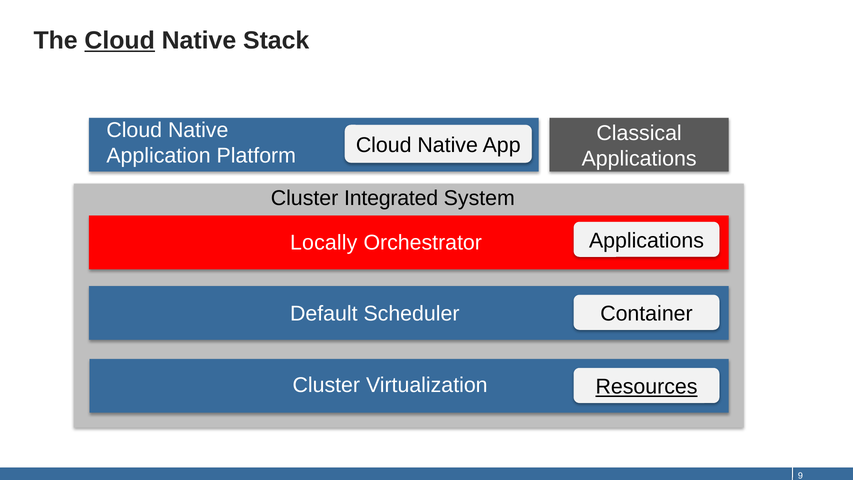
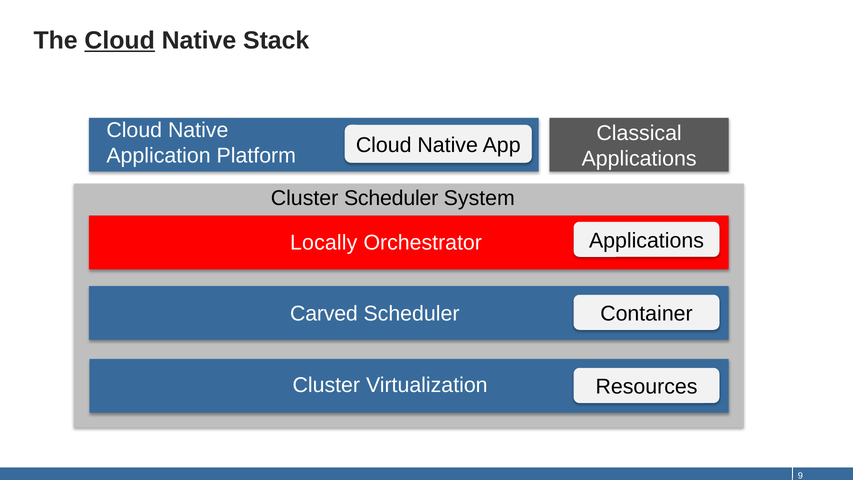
Cluster Integrated: Integrated -> Scheduler (391, 198)
Default: Default -> Carved (324, 313)
Resources underline: present -> none (646, 387)
